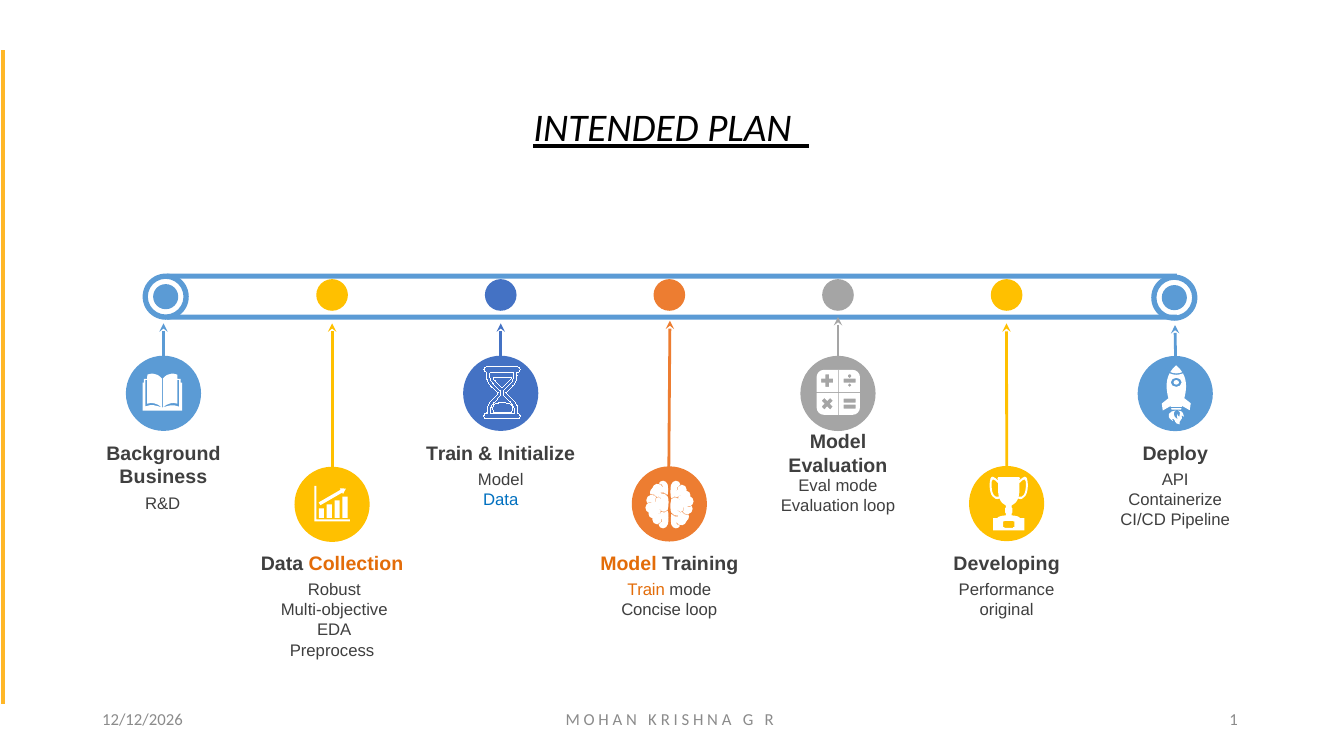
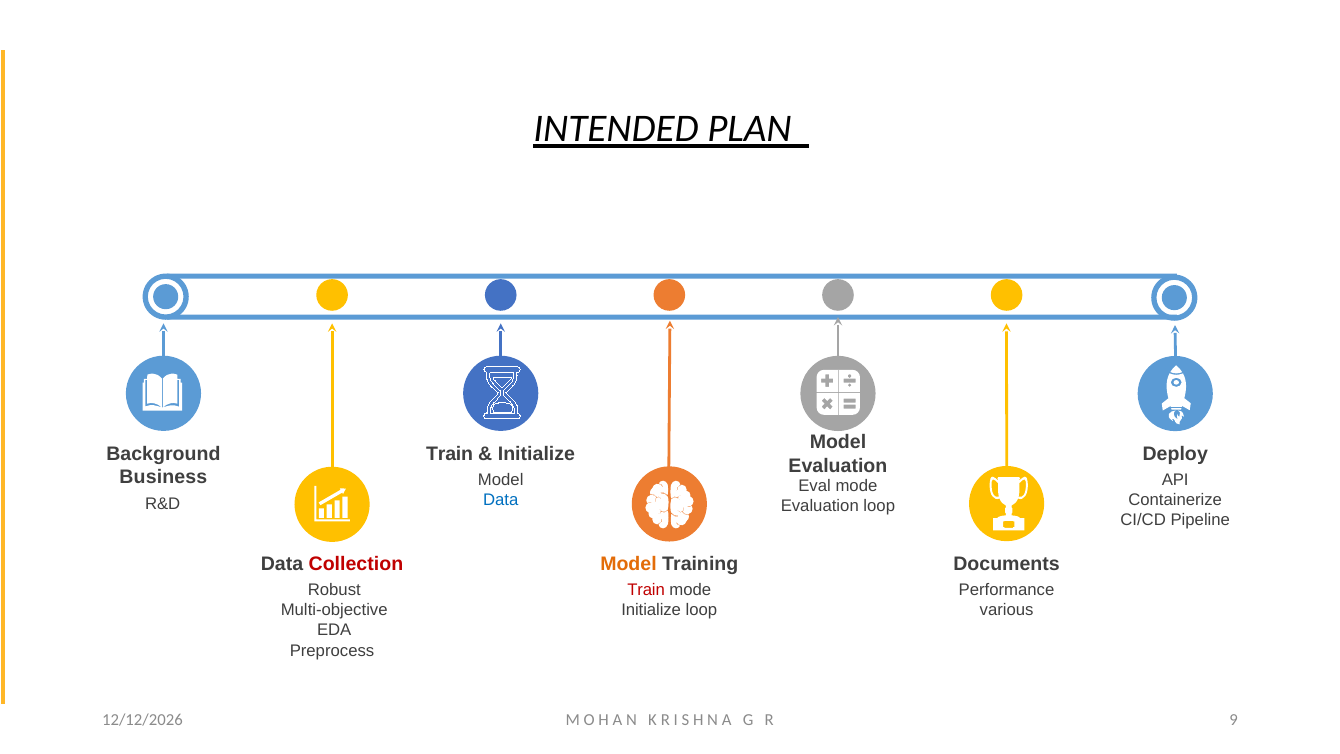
Collection colour: orange -> red (356, 564)
Developing: Developing -> Documents (1007, 564)
Train colour: orange -> red (646, 590)
Concise: Concise -> Initialize (651, 610)
original: original -> various (1007, 610)
1: 1 -> 9 (1234, 720)
